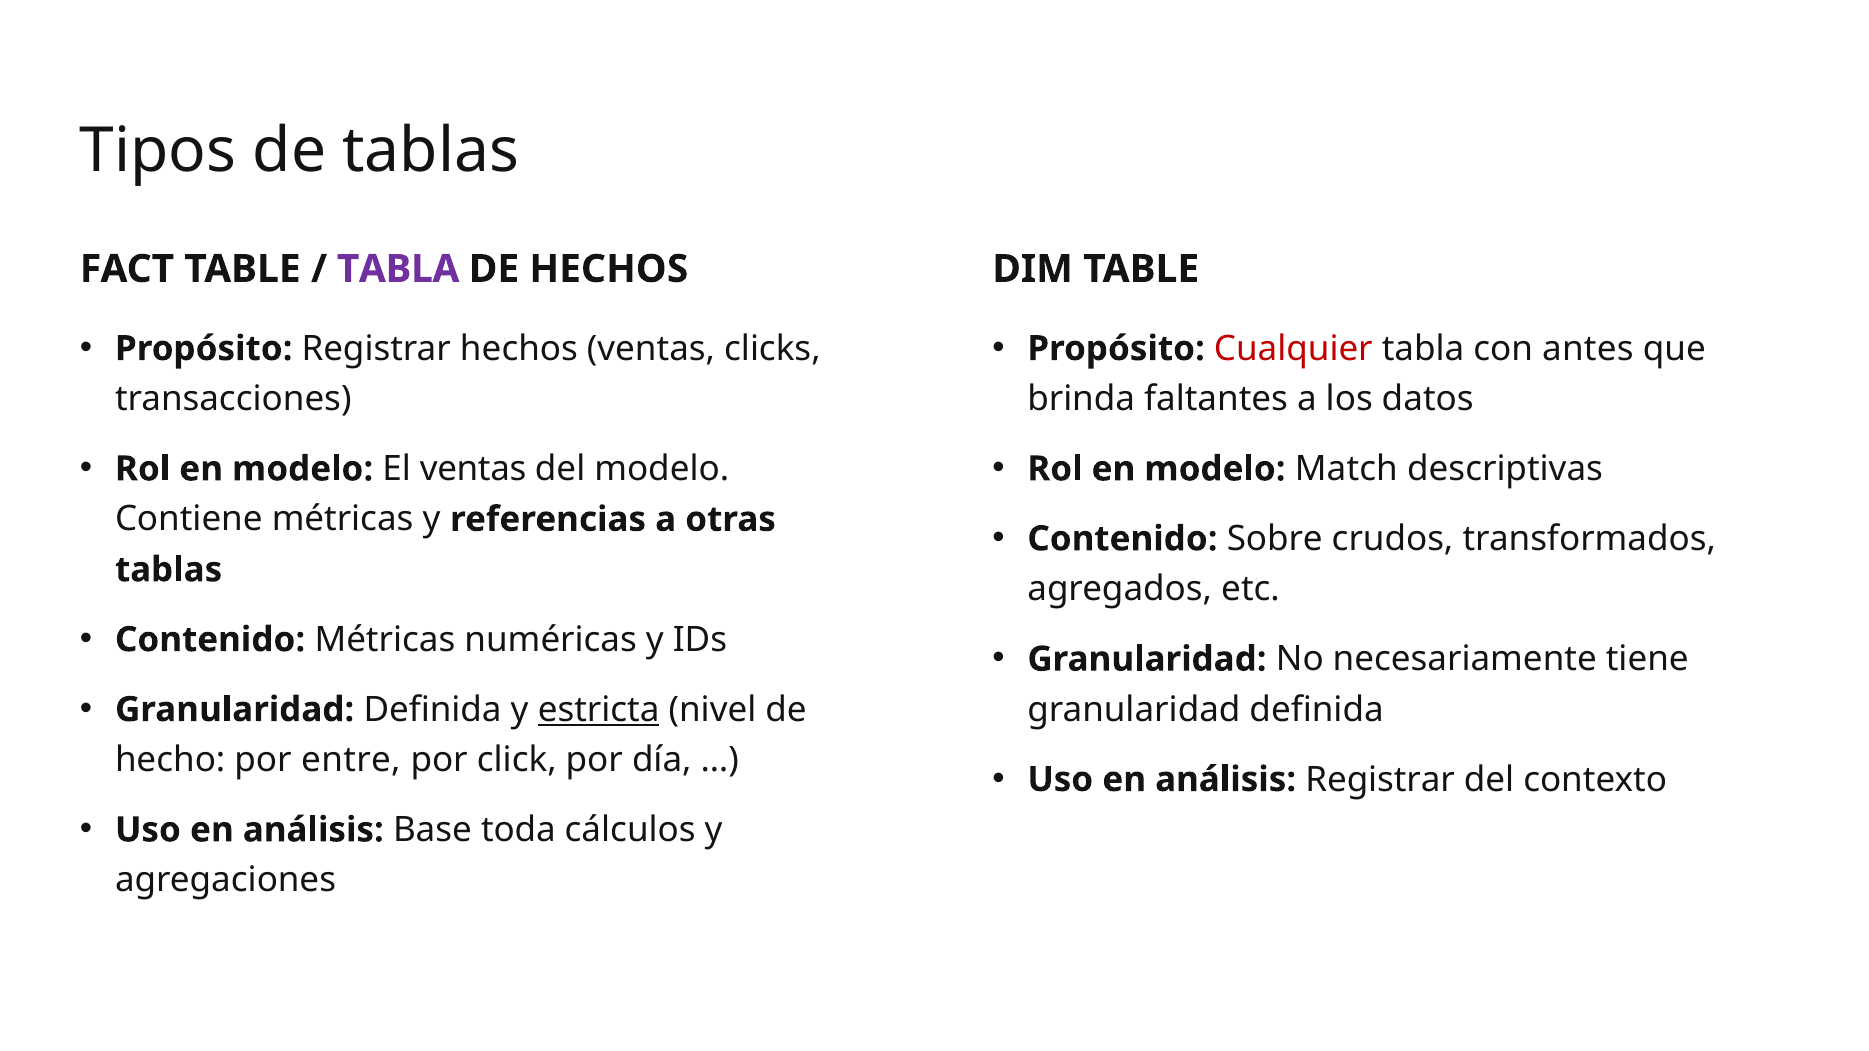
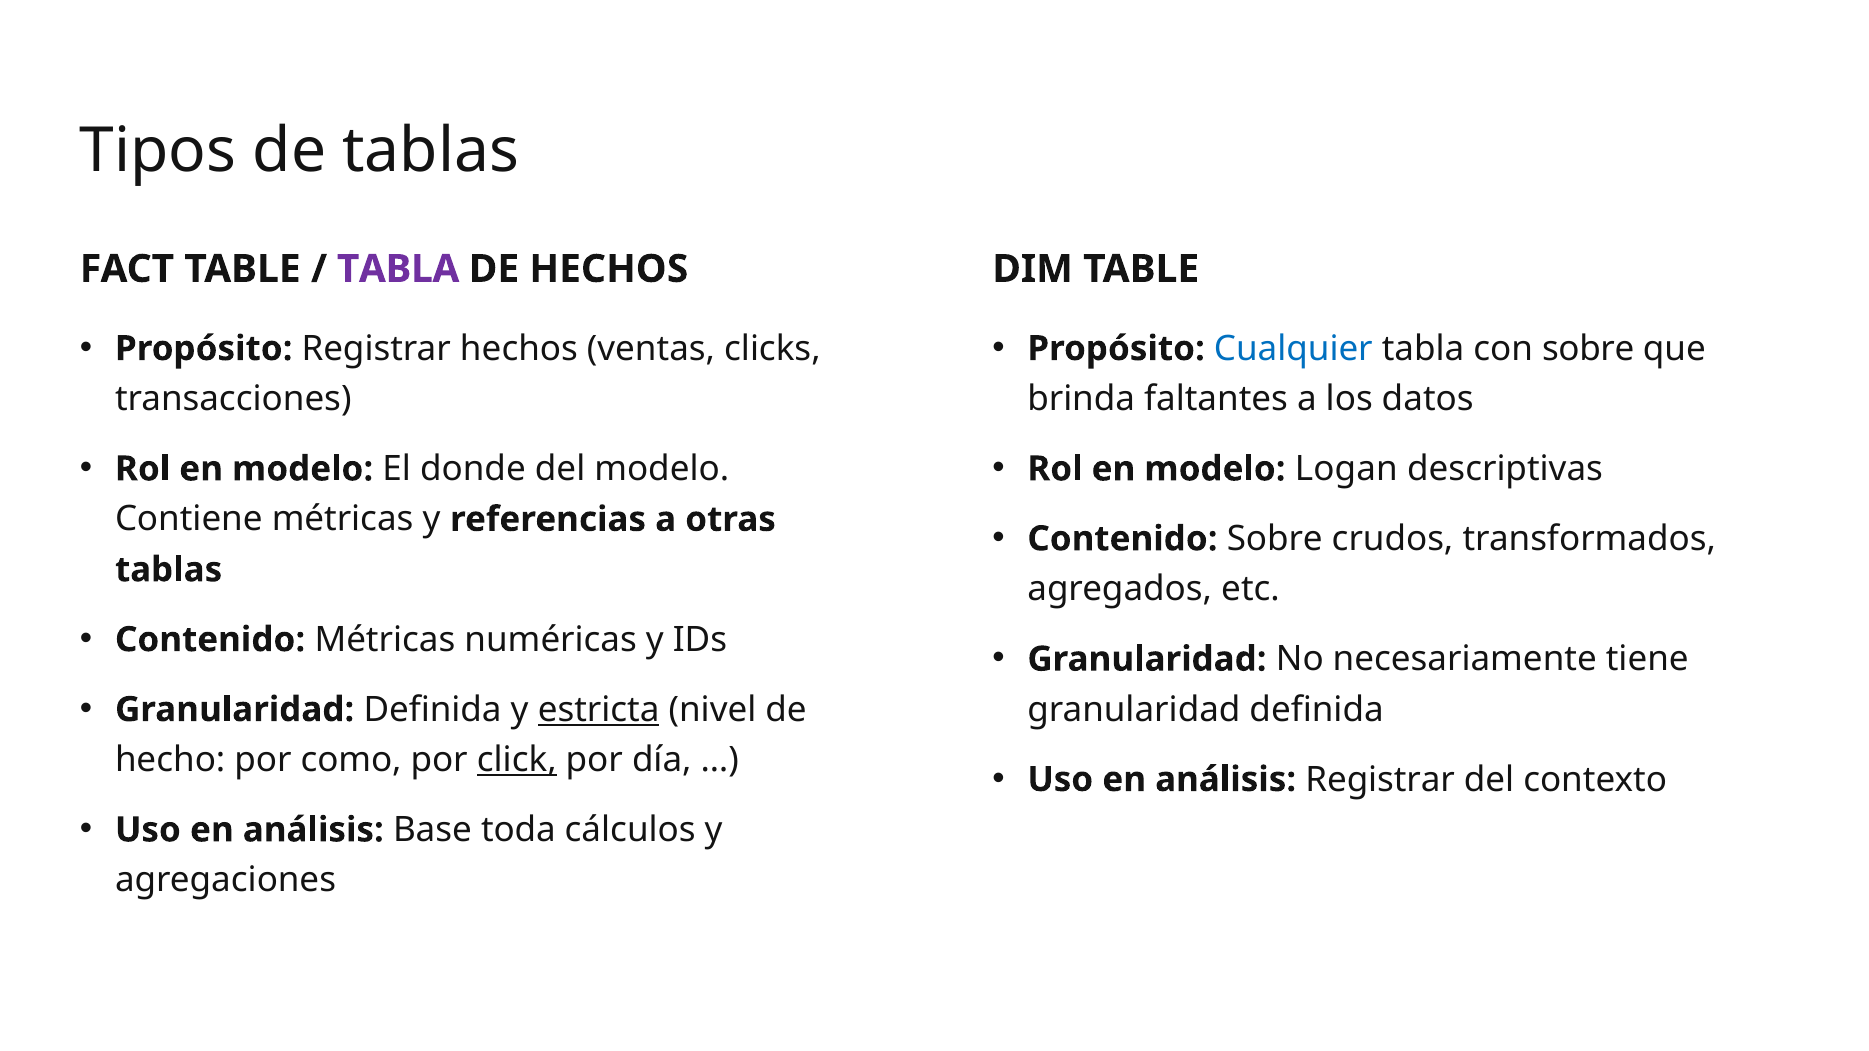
Cualquier colour: red -> blue (1293, 349)
con antes: antes -> sobre (1588, 349)
El ventas: ventas -> donde (473, 469)
Match: Match -> Logan (1346, 469)
entre: entre -> como (351, 760)
click underline: none -> present (517, 760)
